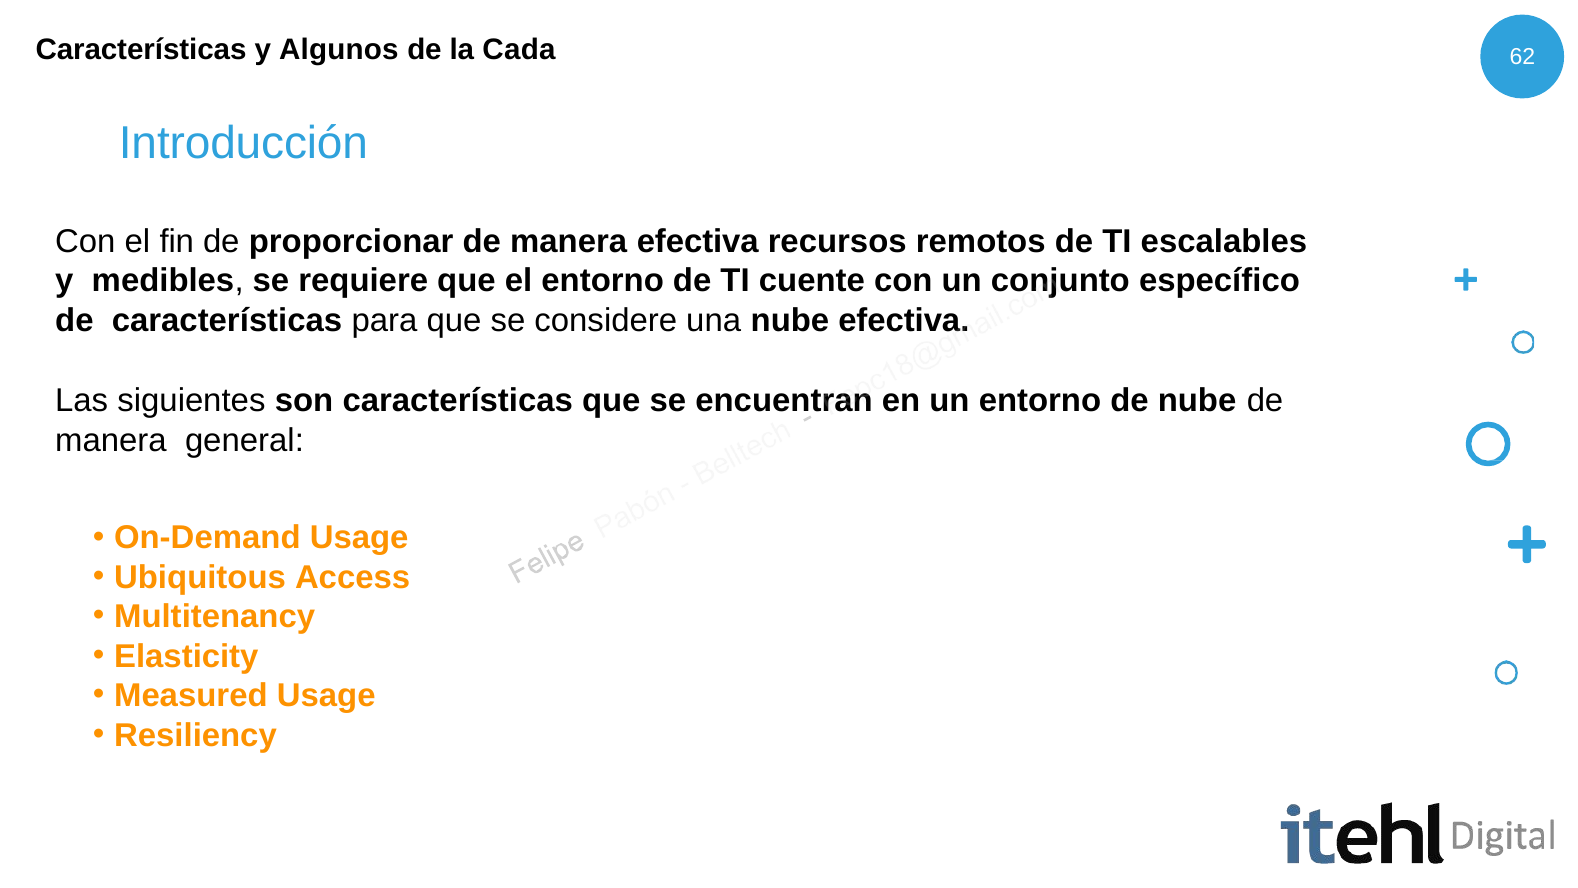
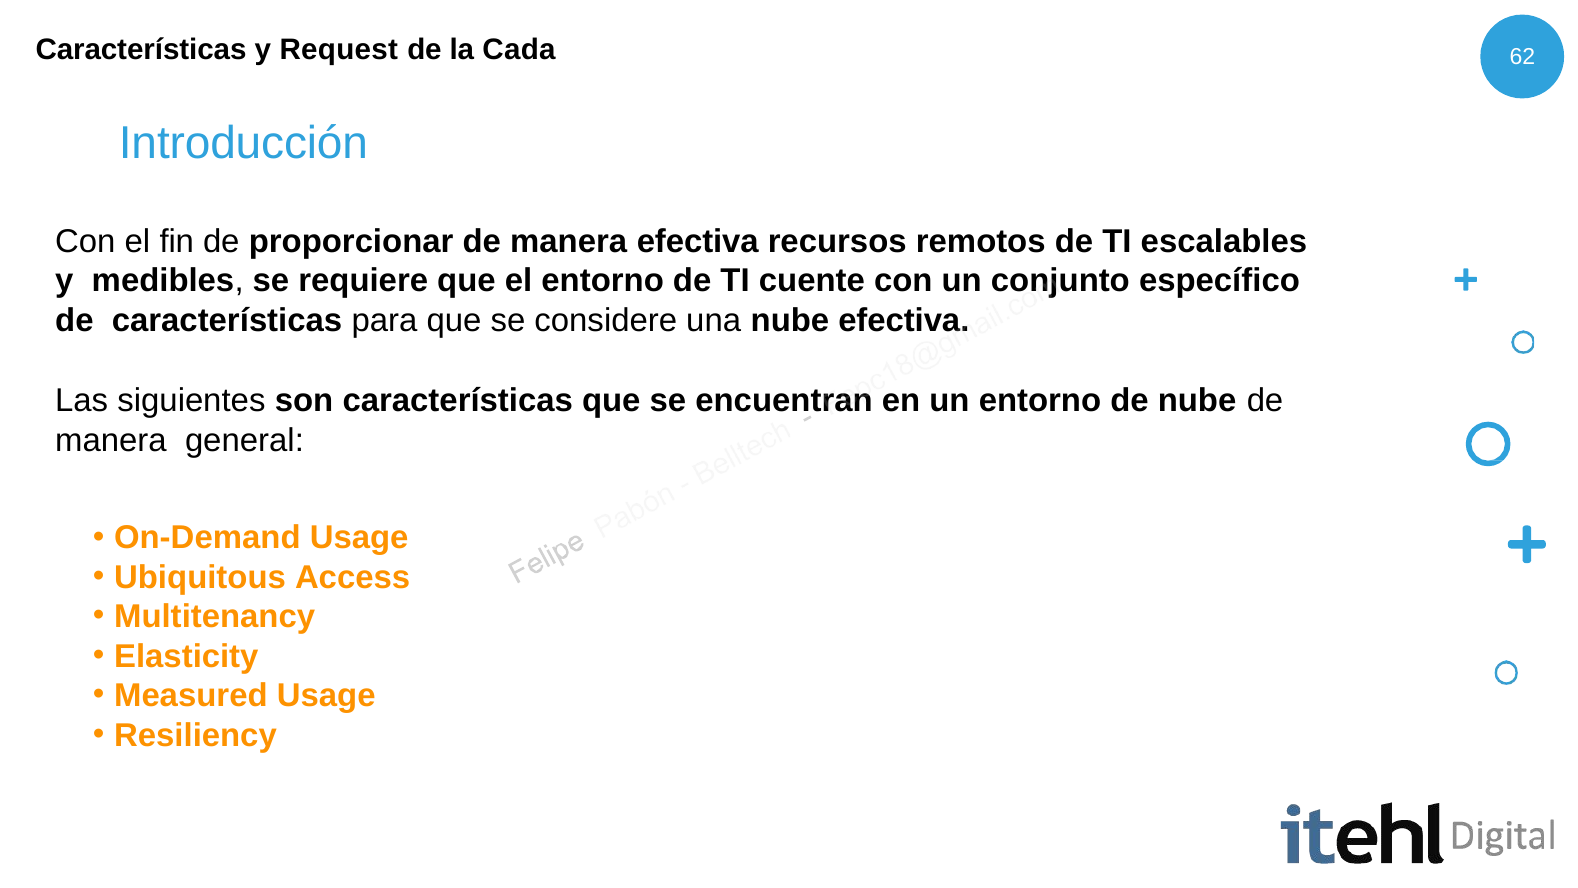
Algunos: Algunos -> Request (339, 49)
